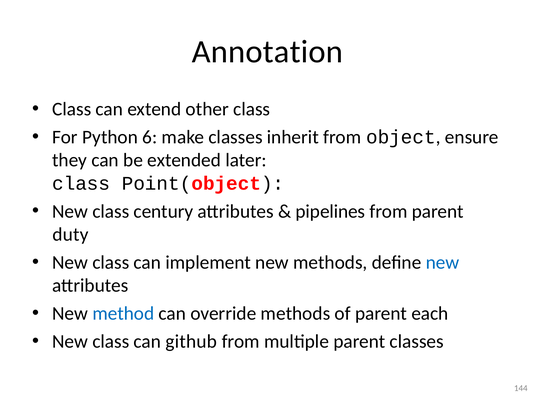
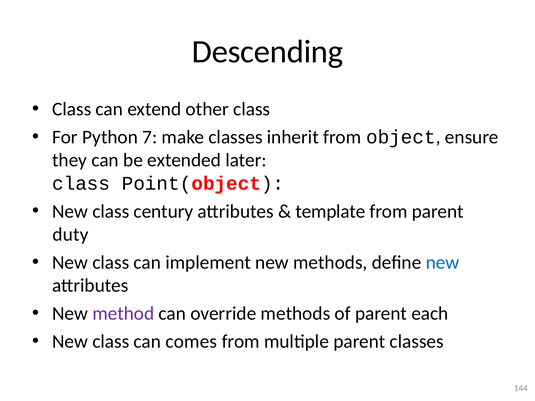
Annotation: Annotation -> Descending (268, 52)
6: 6 -> 7 (150, 137)
pipelines: pipelines -> template (330, 211)
method colour: blue -> purple (123, 314)
github: github -> comes (191, 342)
